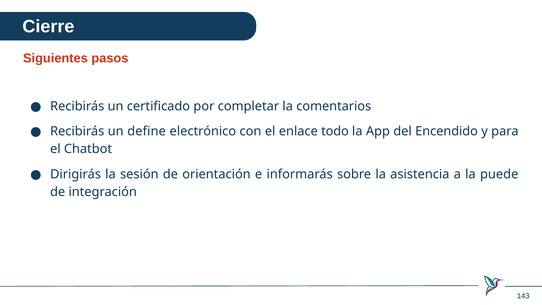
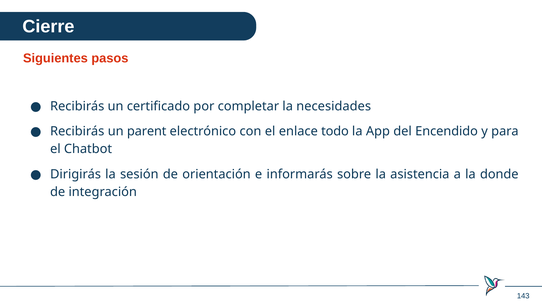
comentarios: comentarios -> necesidades (334, 106)
define: define -> parent (147, 131)
puede: puede -> donde (499, 174)
